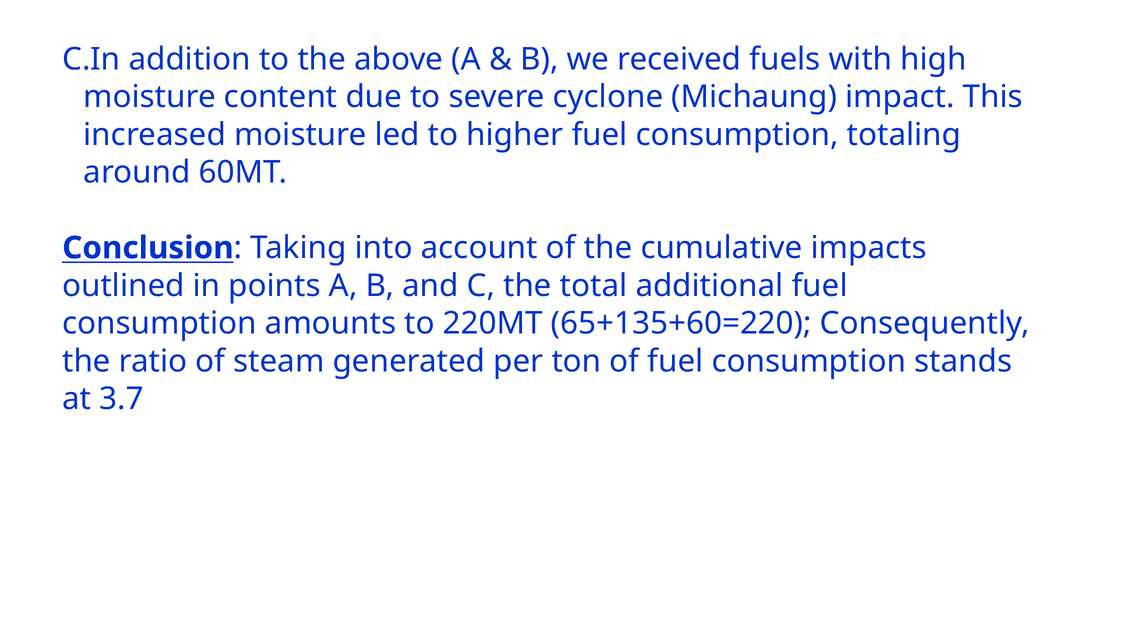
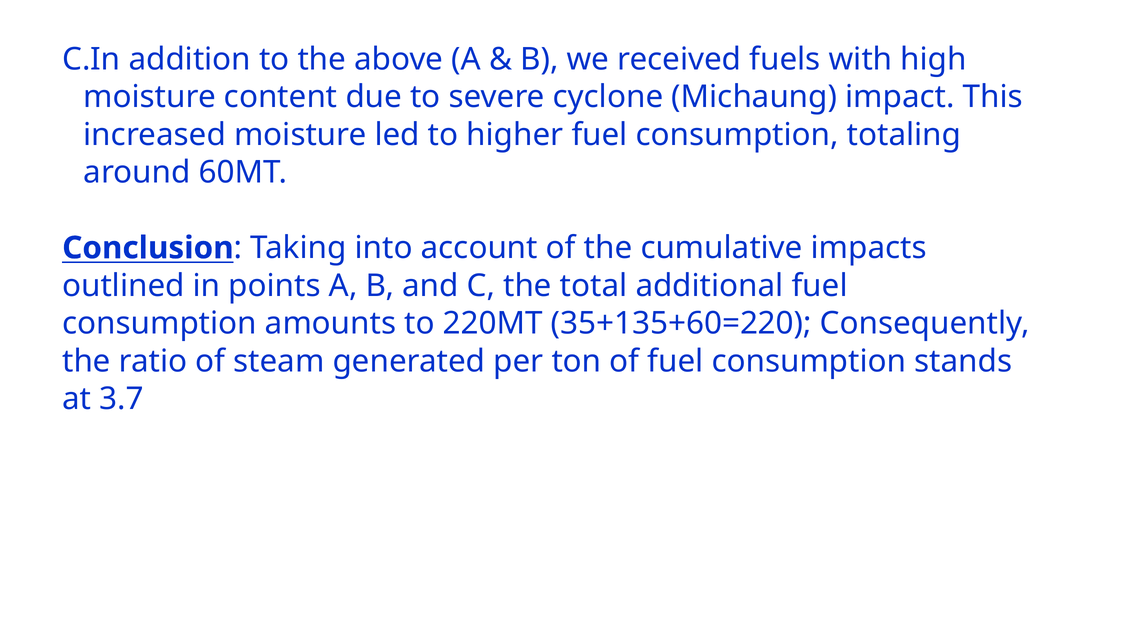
65+135+60=220: 65+135+60=220 -> 35+135+60=220 (681, 324)
